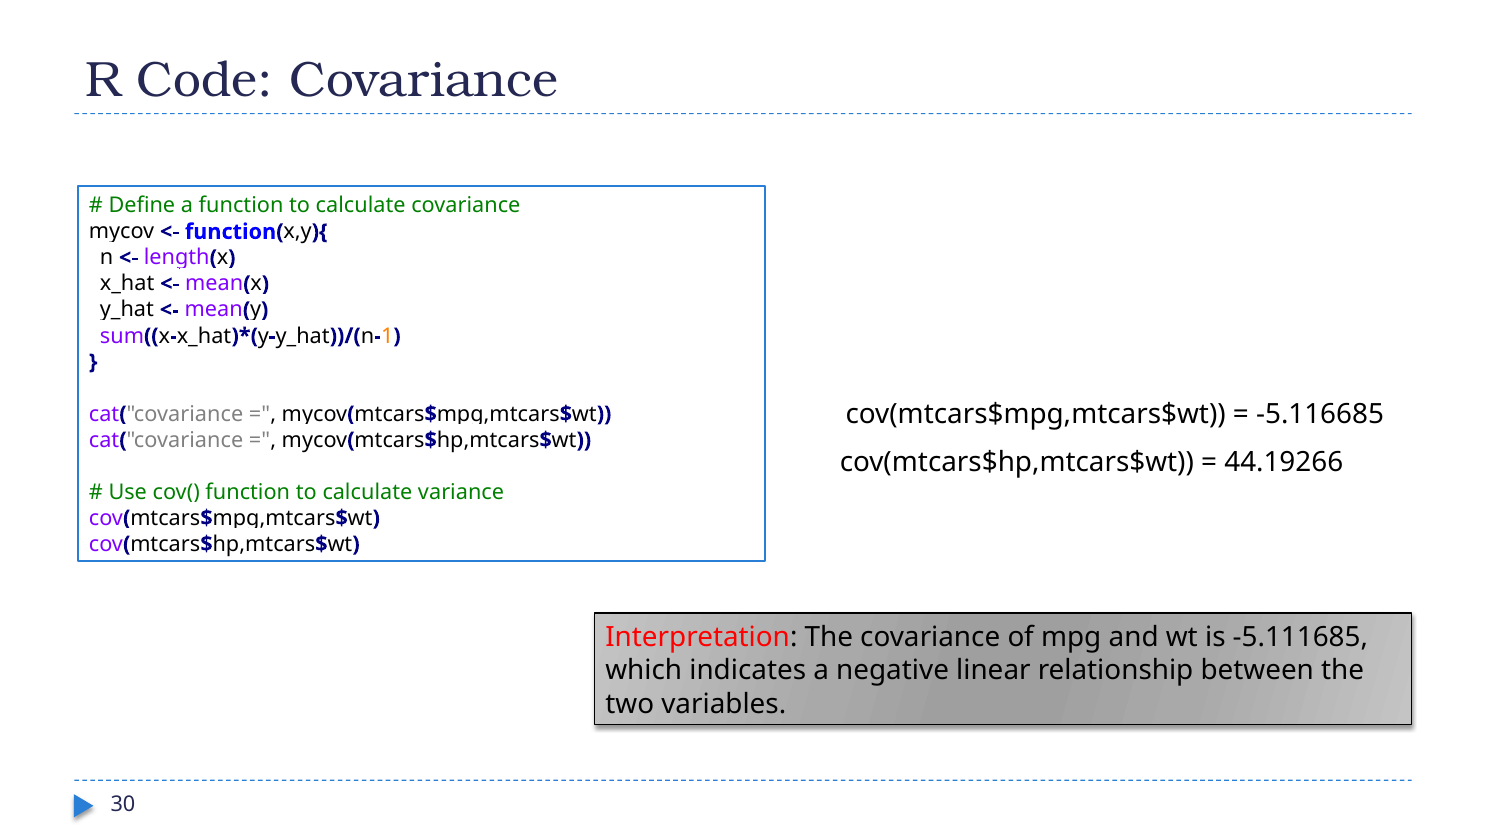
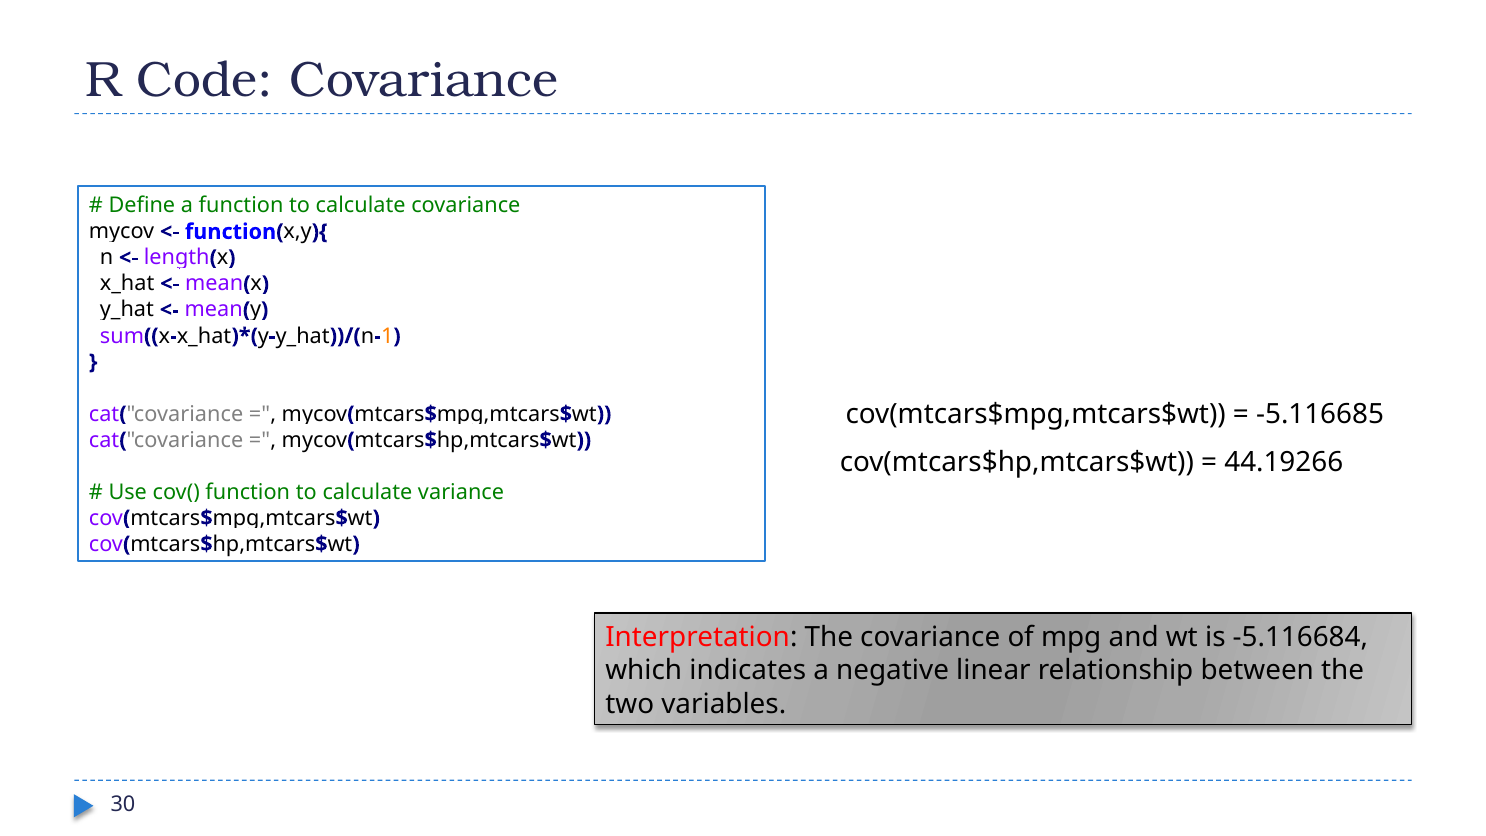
-5.111685: -5.111685 -> -5.116684 (1300, 637)
